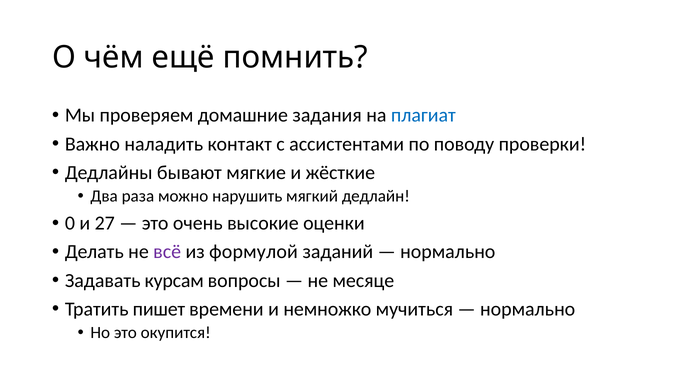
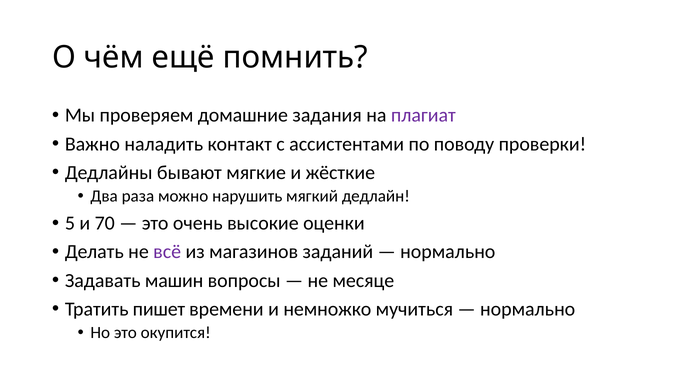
плагиат colour: blue -> purple (423, 115)
0: 0 -> 5 (70, 223)
27: 27 -> 70 (105, 223)
формулой: формулой -> магазинов (254, 252)
курсам: курсам -> машин (174, 281)
